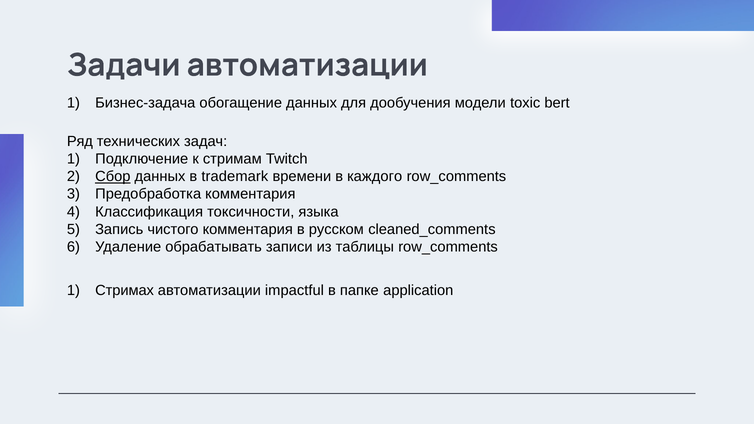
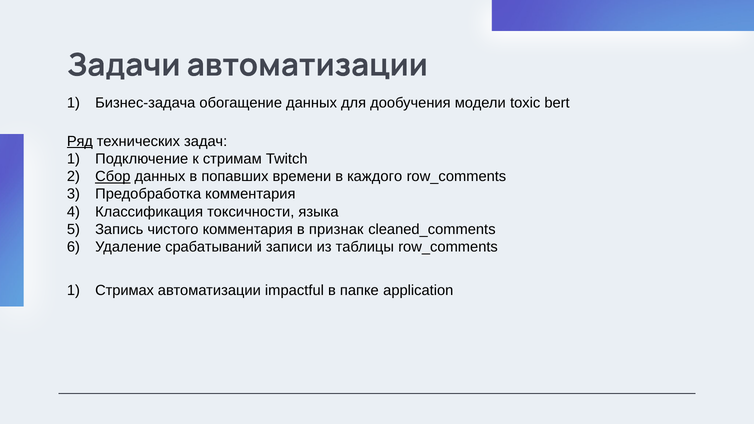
Ряд underline: none -> present (80, 141)
trademark: trademark -> попавших (235, 177)
русском: русском -> признак (336, 229)
обрабатывать: обрабатывать -> срабатываний (214, 247)
